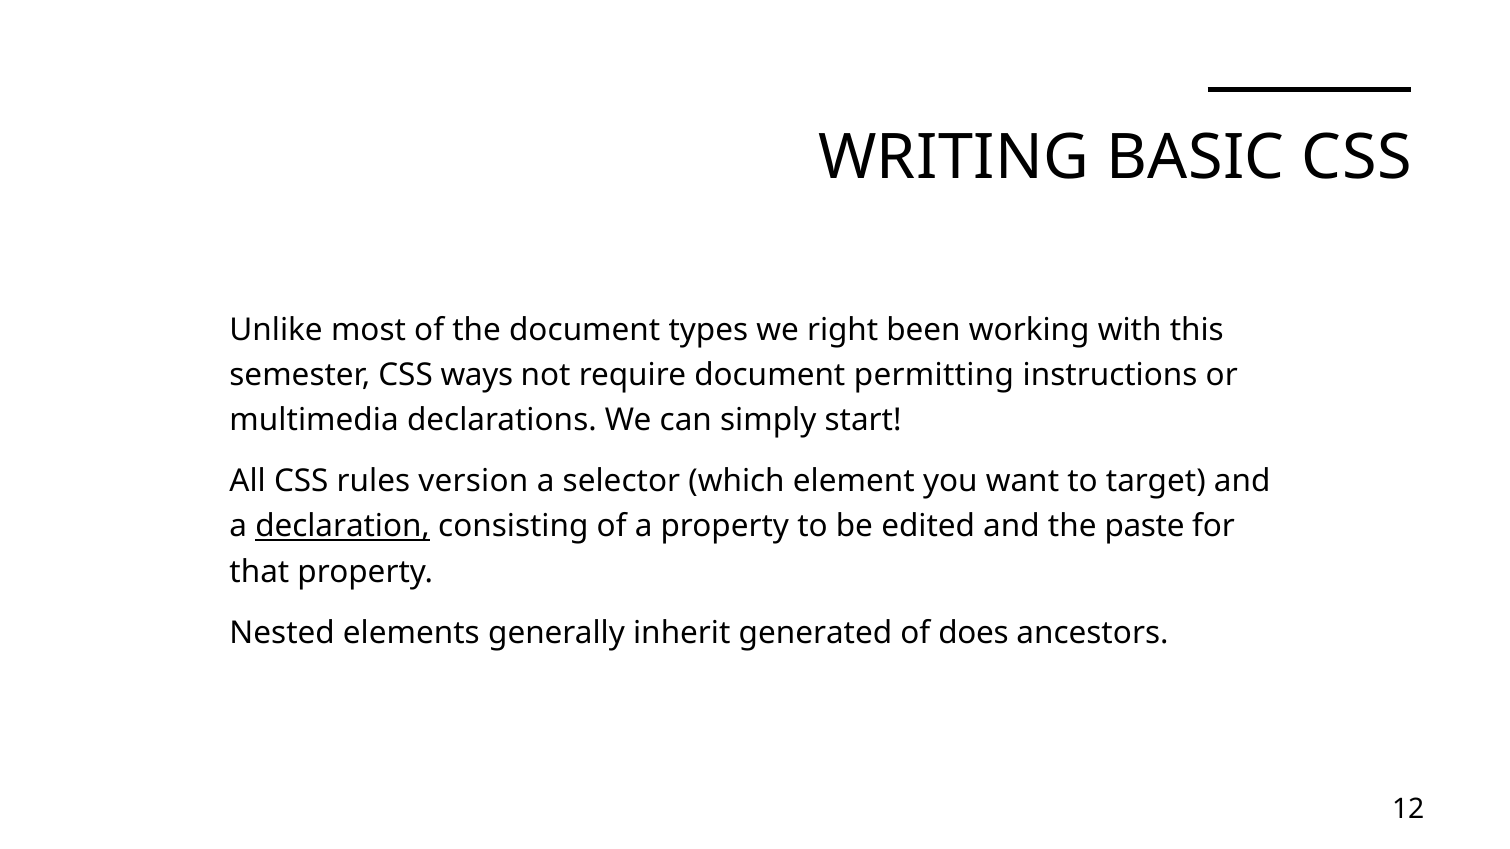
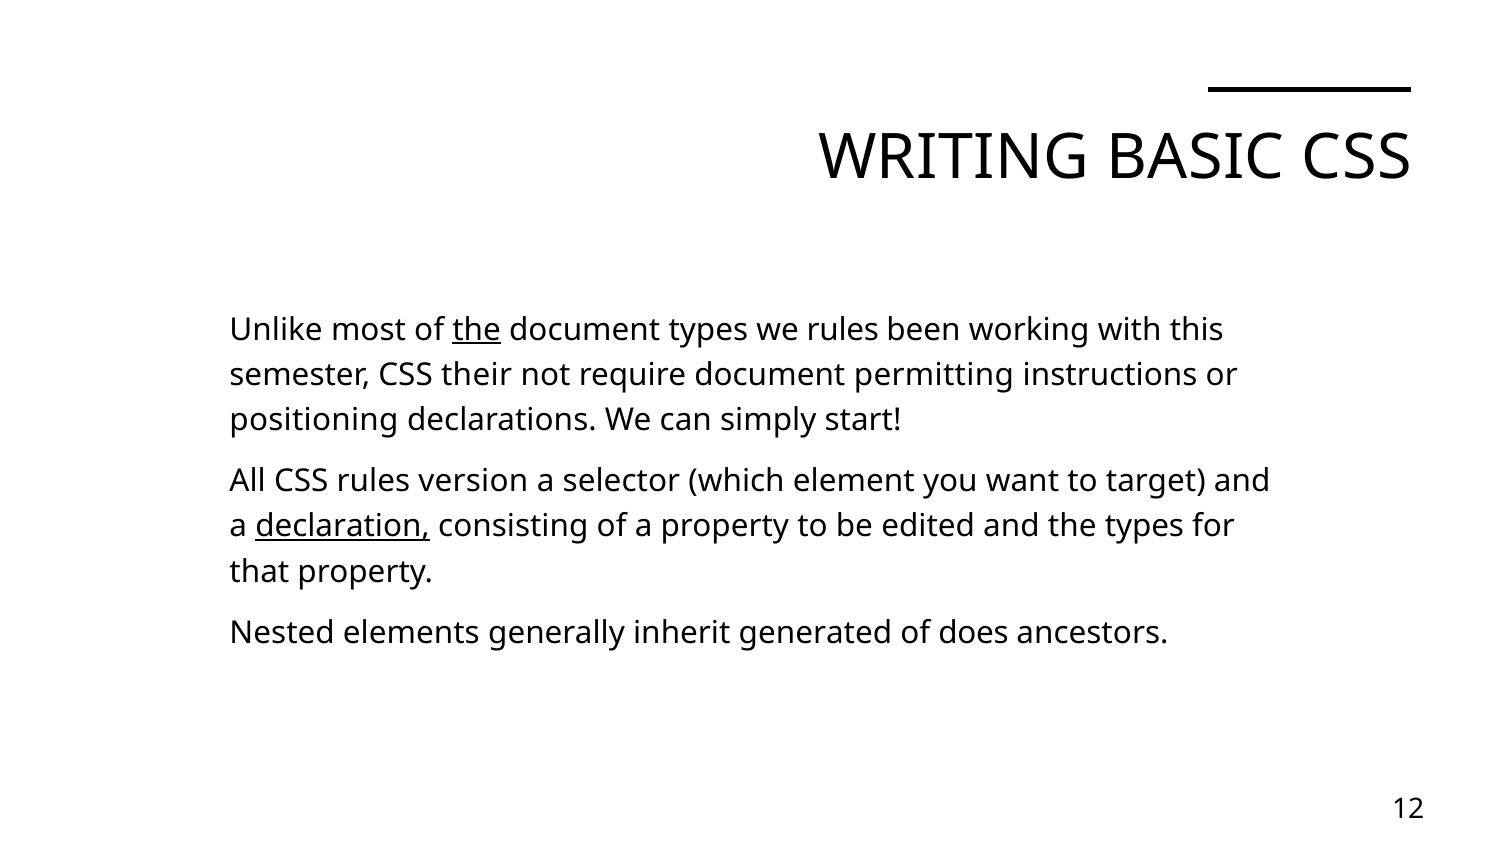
the underline: none -> present (477, 330)
we right: right -> rules (843, 330)
ways: ways -> their (477, 375)
multimedia: multimedia -> positioning (314, 420)
the paste: paste -> types (1144, 527)
